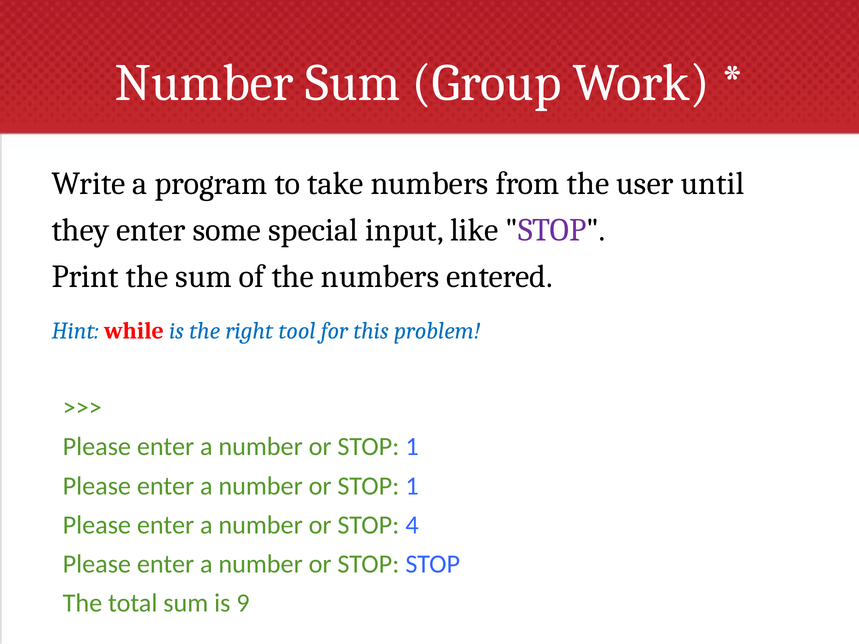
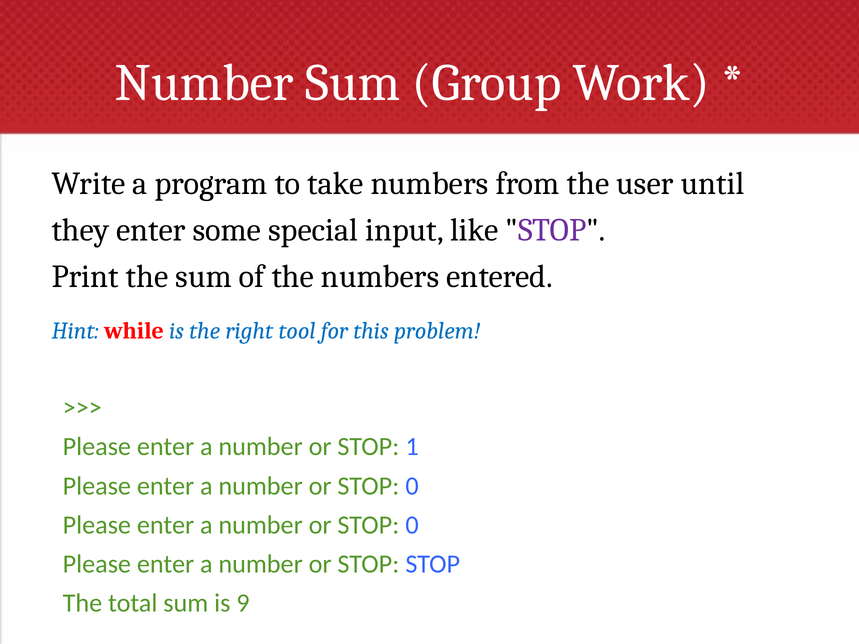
1: 1 -> 0 (412, 486)
4: 4 -> 0 (412, 525)
